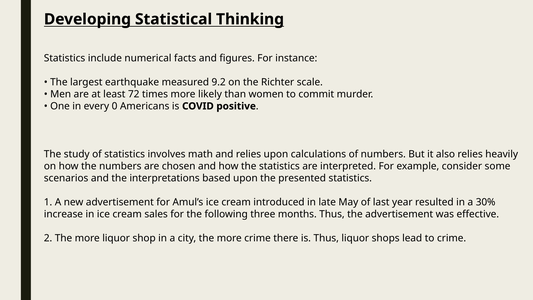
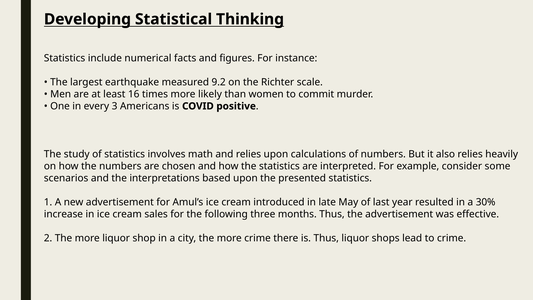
72: 72 -> 16 (134, 94)
0: 0 -> 3 (115, 106)
